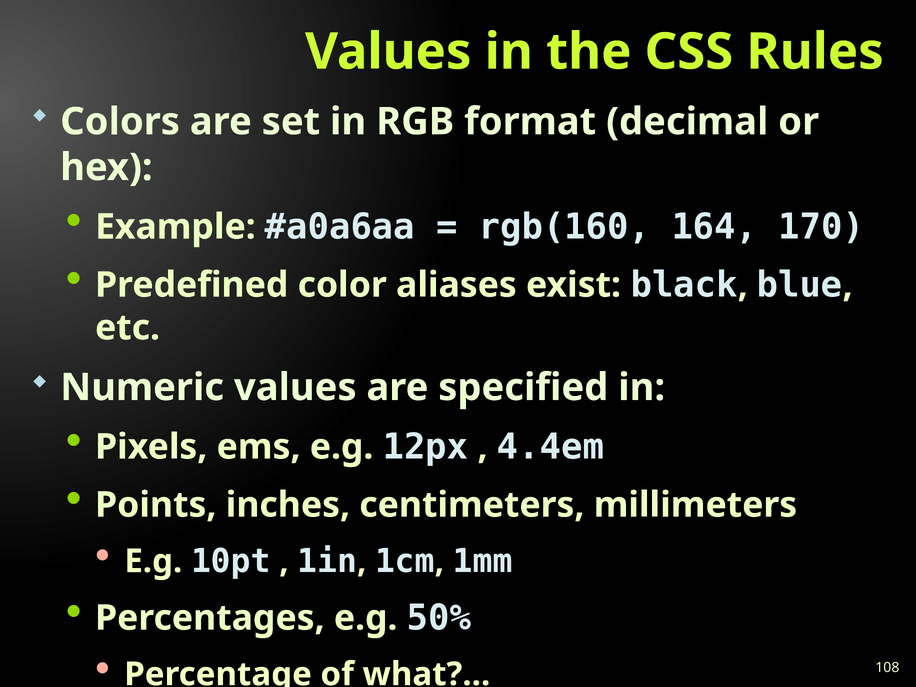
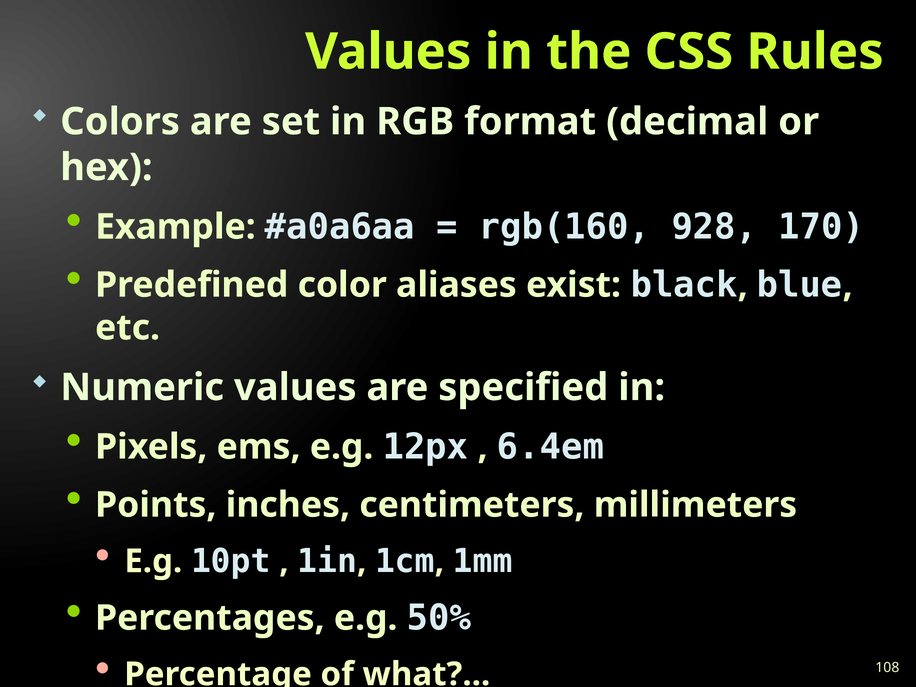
164: 164 -> 928 (714, 227)
4.4em: 4.4em -> 6.4em (550, 447)
